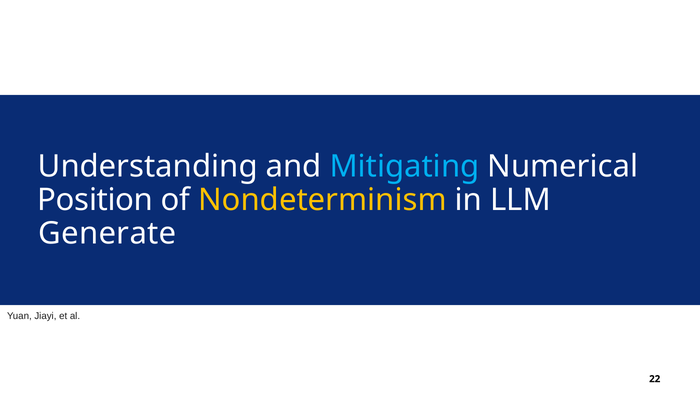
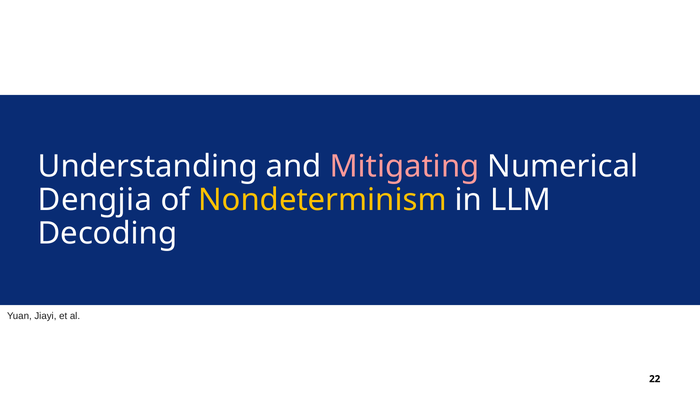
Mitigating colour: light blue -> pink (405, 166)
Position: Position -> Dengjia (95, 200)
Generate: Generate -> Decoding (108, 233)
